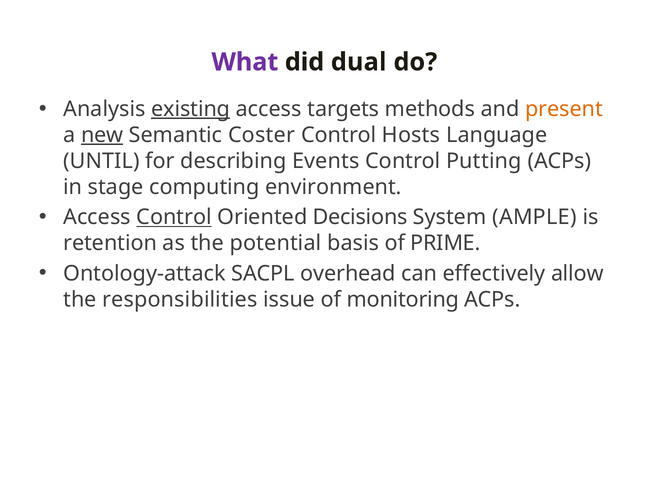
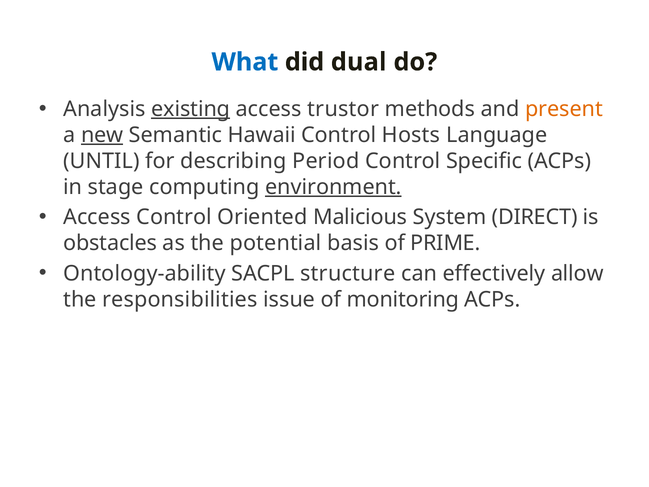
What colour: purple -> blue (245, 62)
targets: targets -> trustor (343, 109)
Coster: Coster -> Hawaii (262, 135)
Events: Events -> Period (326, 161)
Putting: Putting -> Specific (484, 161)
environment underline: none -> present (333, 187)
Control underline: present -> none (174, 217)
Decisions: Decisions -> Malicious (360, 217)
AMPLE: AMPLE -> DIRECT (535, 217)
retention: retention -> obstacles (110, 243)
Ontology-attack: Ontology-attack -> Ontology-ability (144, 273)
overhead: overhead -> structure (348, 273)
